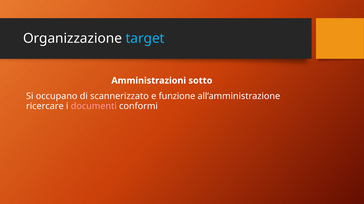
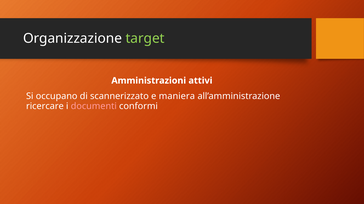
target colour: light blue -> light green (145, 39)
sotto: sotto -> attivi (200, 81)
funzione: funzione -> maniera (177, 97)
